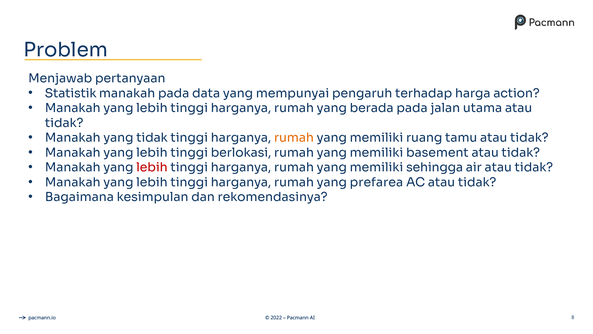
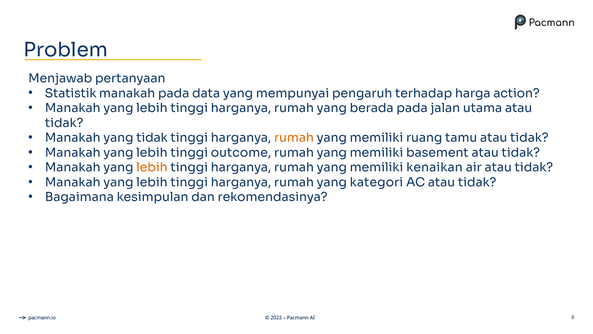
berlokasi: berlokasi -> outcome (241, 152)
lebih colour: red -> orange (152, 167)
sehingga: sehingga -> kenaikan (434, 167)
prefarea: prefarea -> kategori (376, 182)
